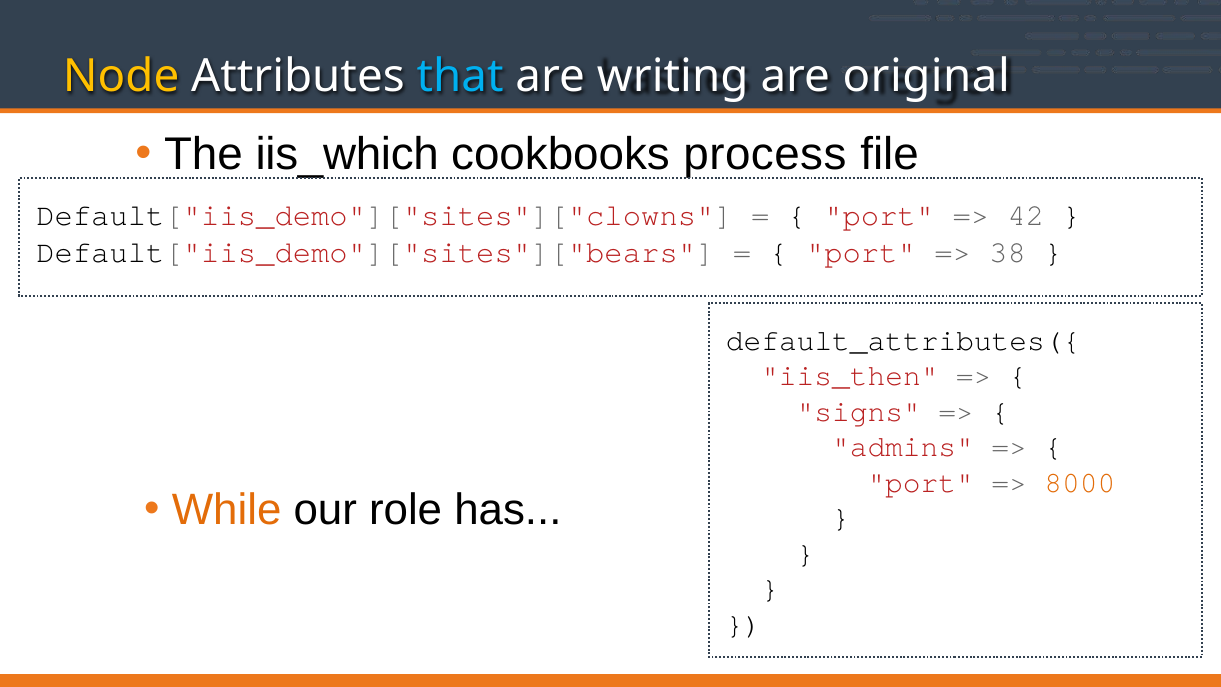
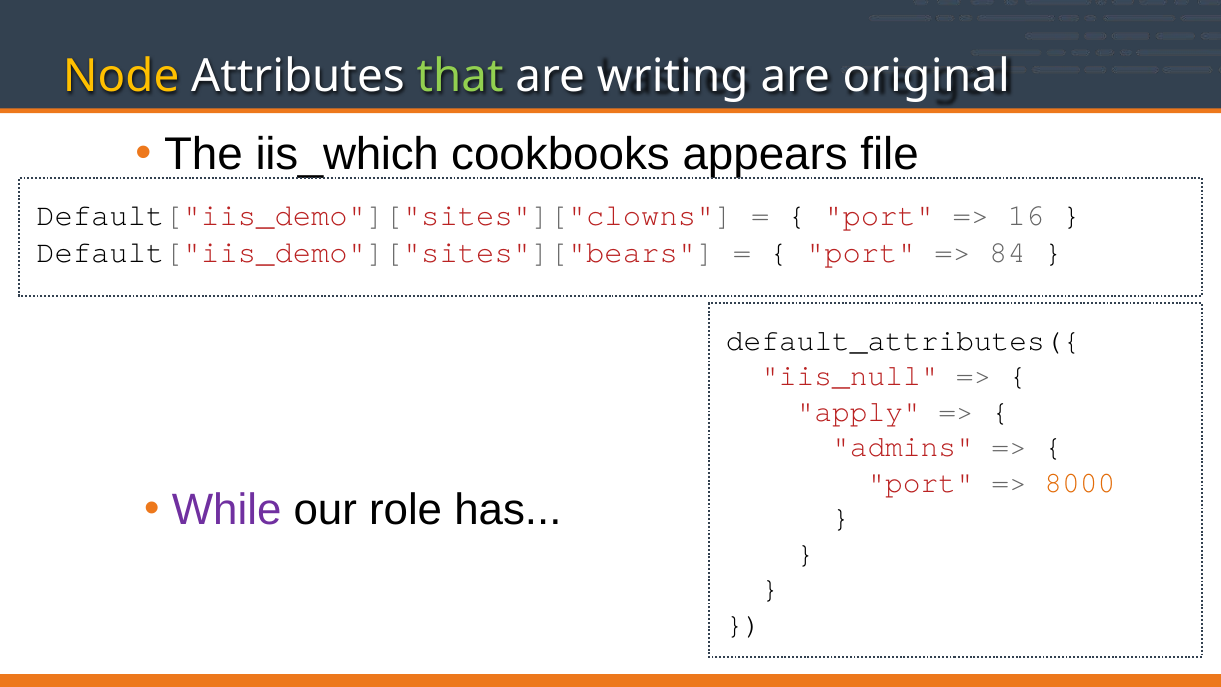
that colour: light blue -> light green (460, 76)
process: process -> appears (765, 155)
42: 42 -> 16 (1026, 215)
38: 38 -> 84 (1008, 252)
iis_then: iis_then -> iis_null (850, 376)
signs: signs -> apply (859, 411)
While colour: orange -> purple (227, 510)
